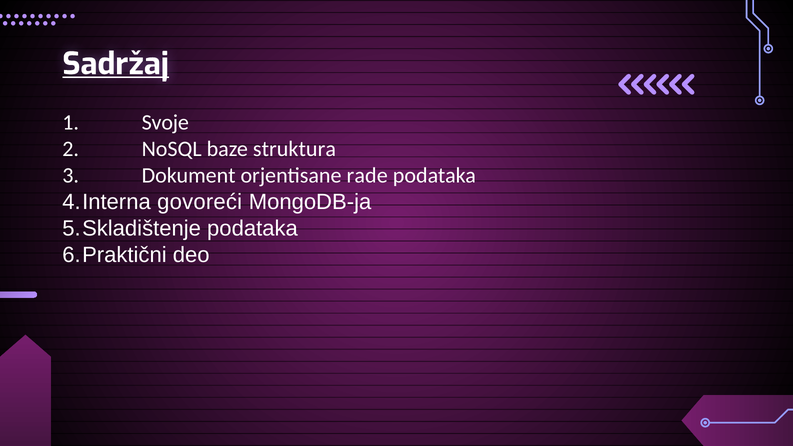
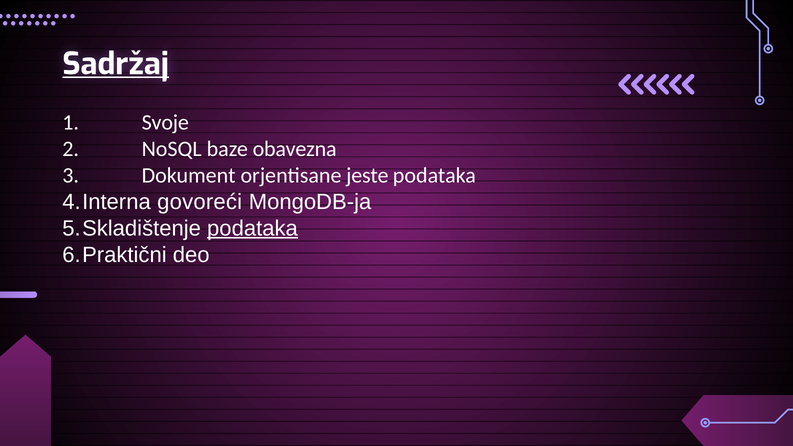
struktura: struktura -> obavezna (295, 149)
rade: rade -> jeste (367, 175)
podataka underline: none -> present (252, 228)
